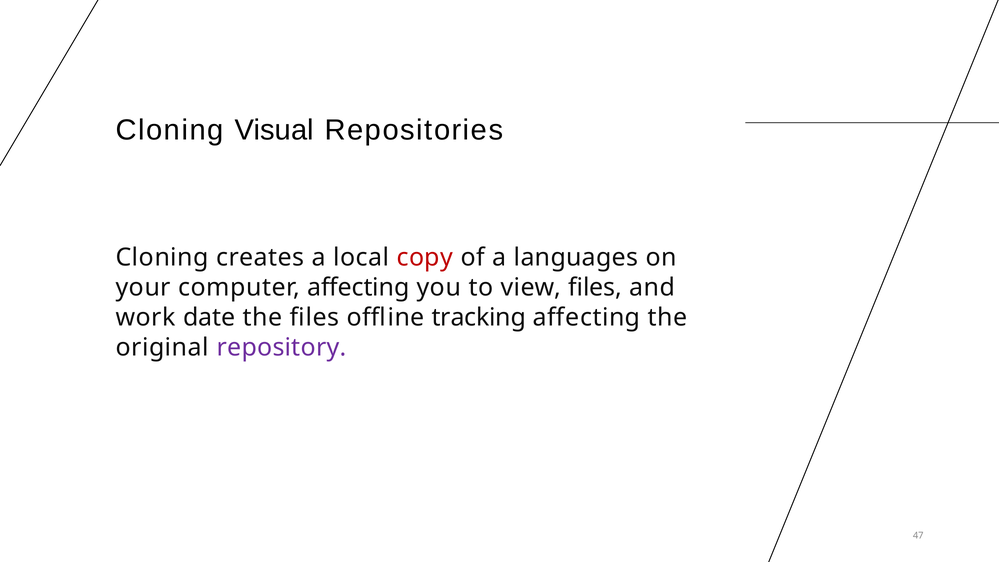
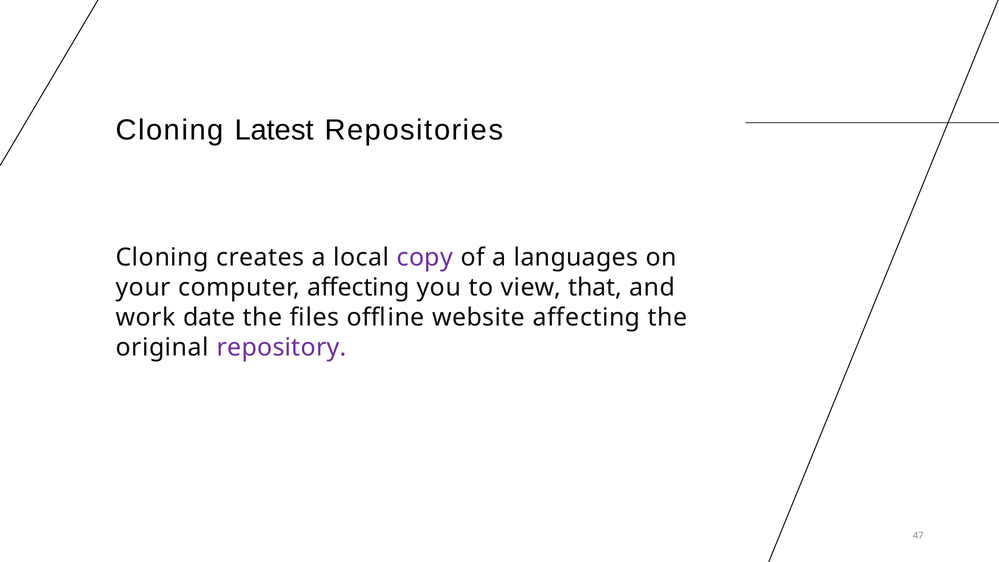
Visual: Visual -> Latest (274, 130)
copy colour: red -> purple (425, 258)
view files: files -> that (595, 288)
tracking: tracking -> website (479, 318)
